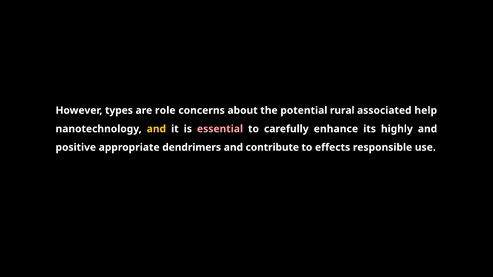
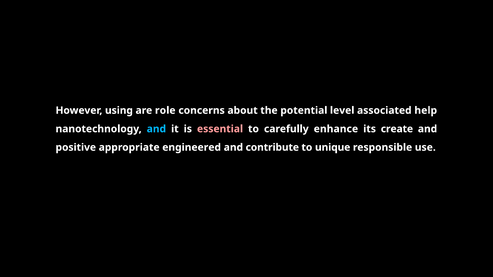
types: types -> using (119, 111)
rural: rural -> level (342, 111)
and colour: yellow -> light blue (156, 129)
highly: highly -> create (397, 129)
dendrimers: dendrimers -> engineered (192, 148)
effects: effects -> unique (333, 148)
